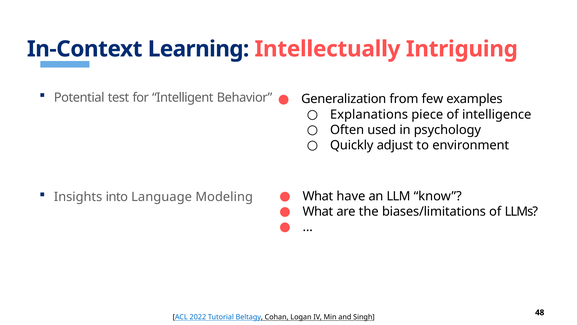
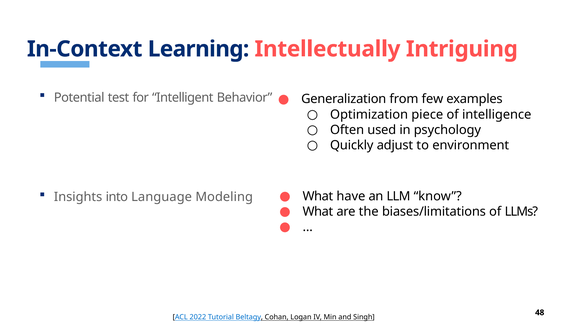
Explanations: Explanations -> Optimization (369, 114)
